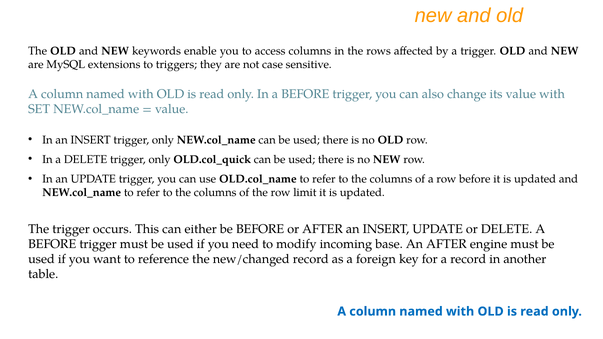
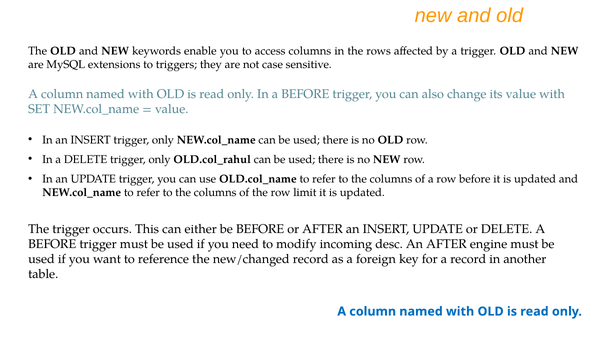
OLD.col_quick: OLD.col_quick -> OLD.col_rahul (212, 159)
base: base -> desc (389, 244)
